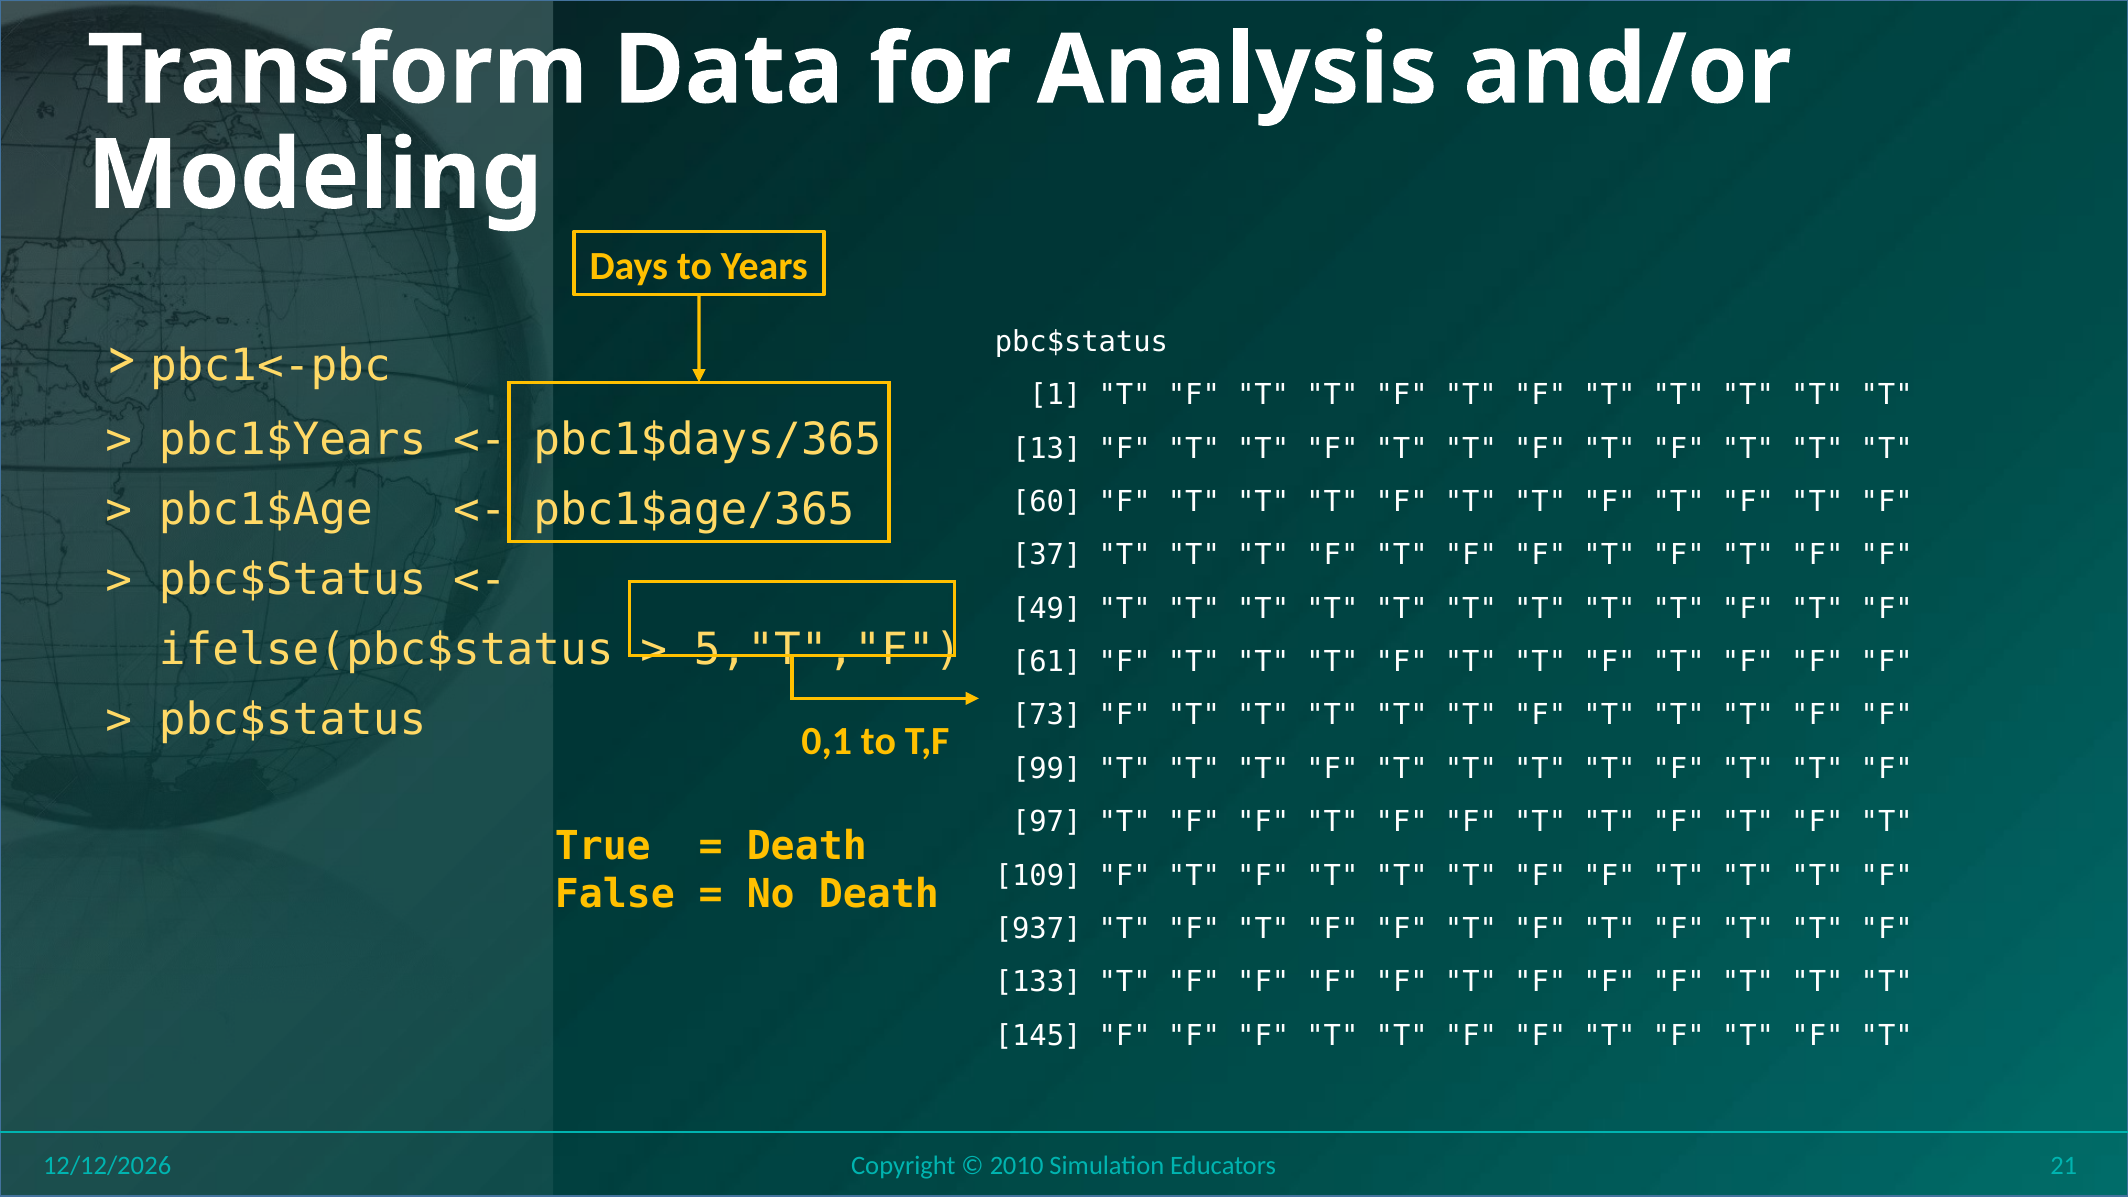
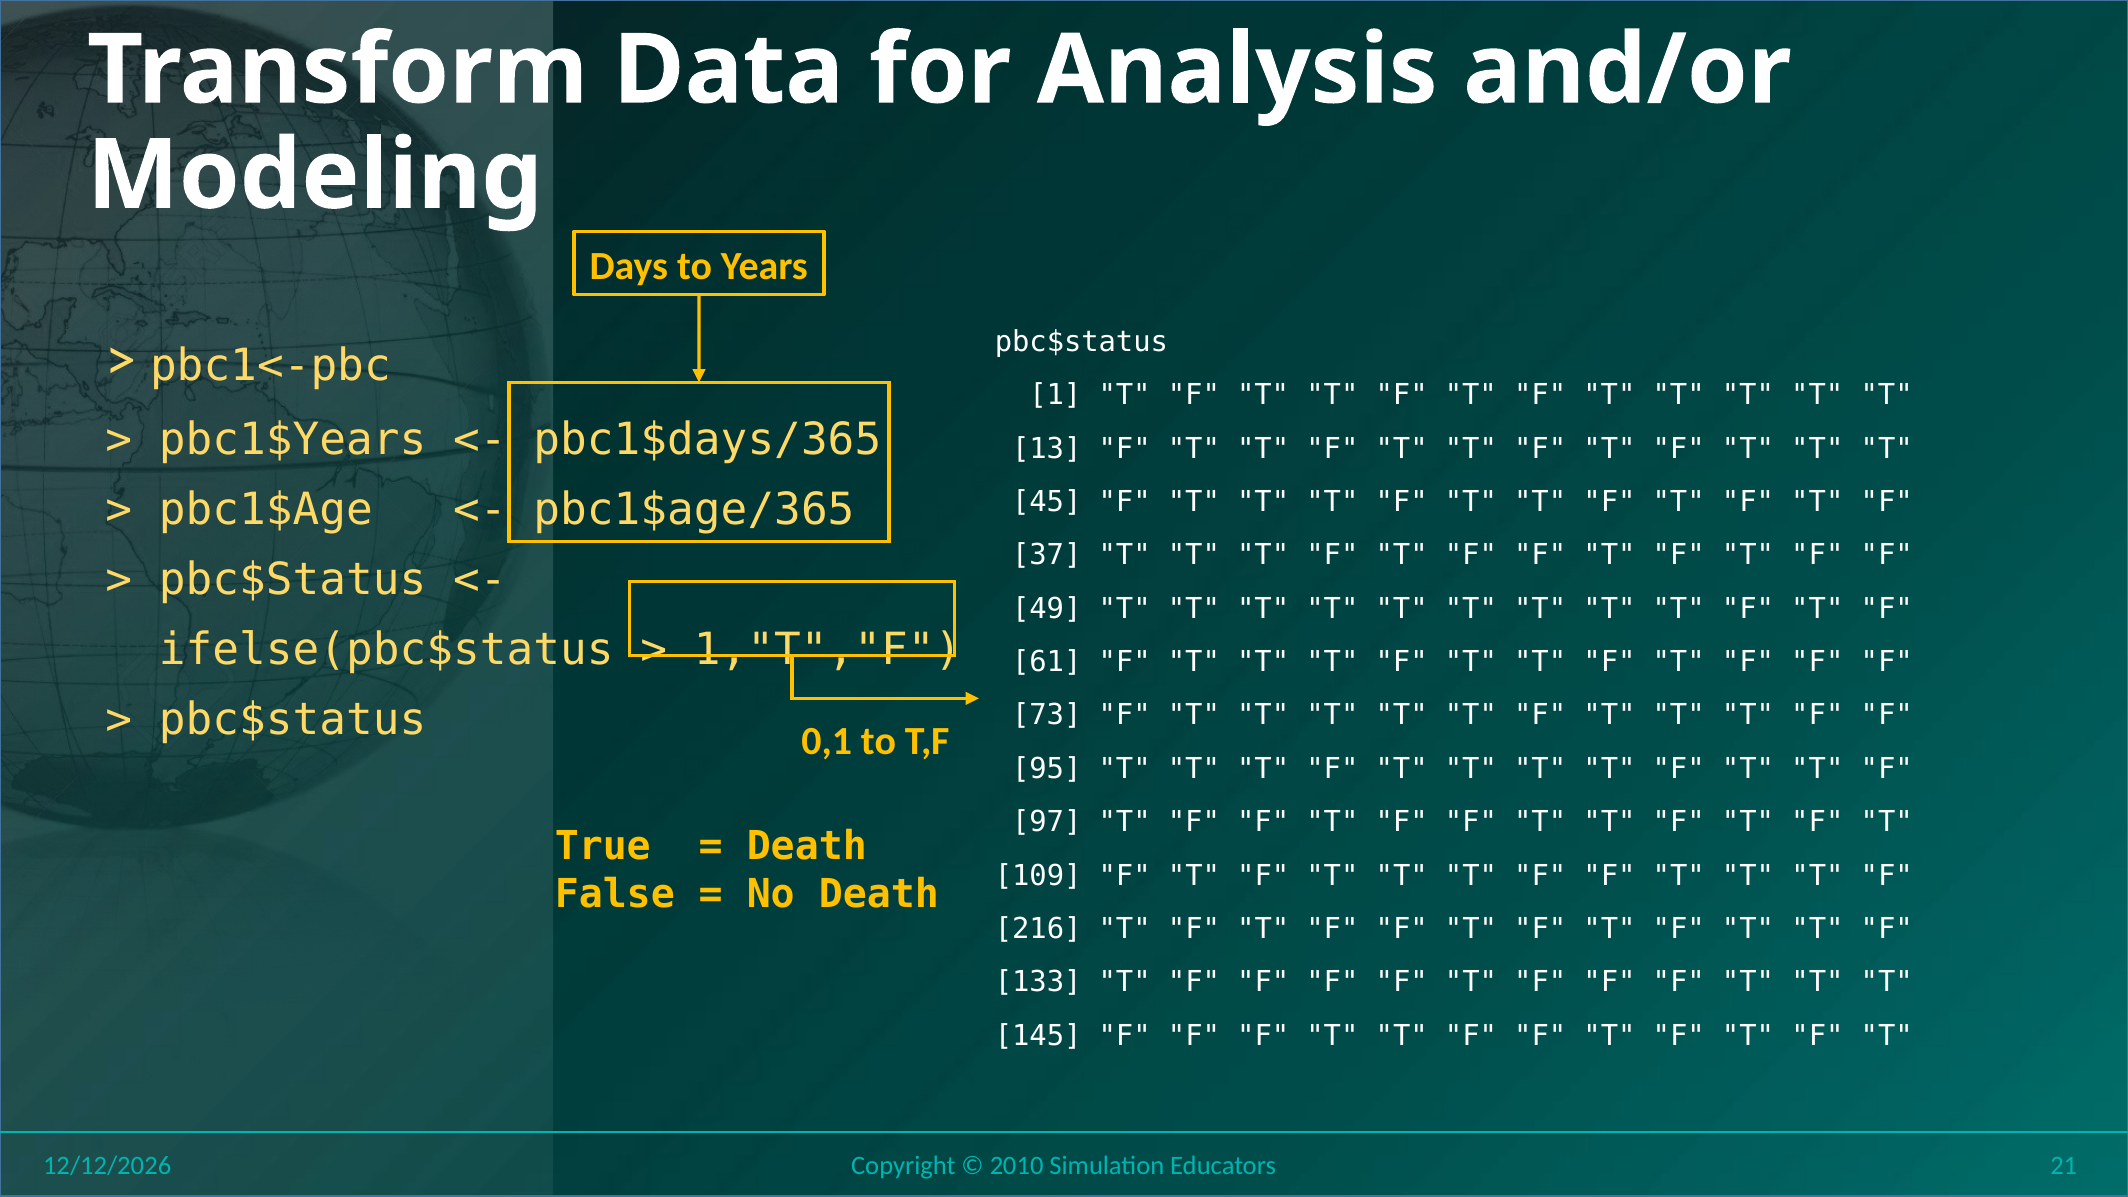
60: 60 -> 45 (1047, 502)
5,"T","F: 5,"T","F -> 1,"T","F (828, 650)
99: 99 -> 95 (1047, 769)
937: 937 -> 216 (1038, 929)
